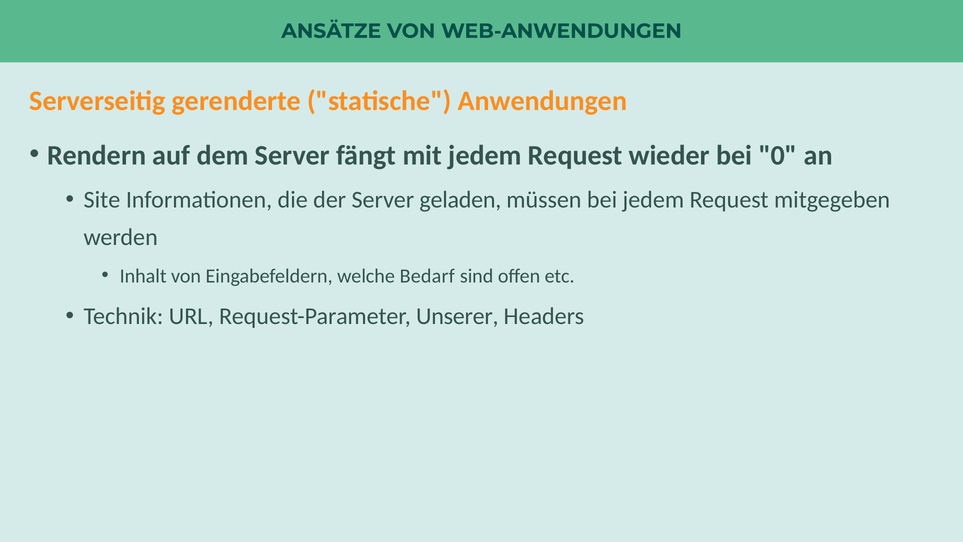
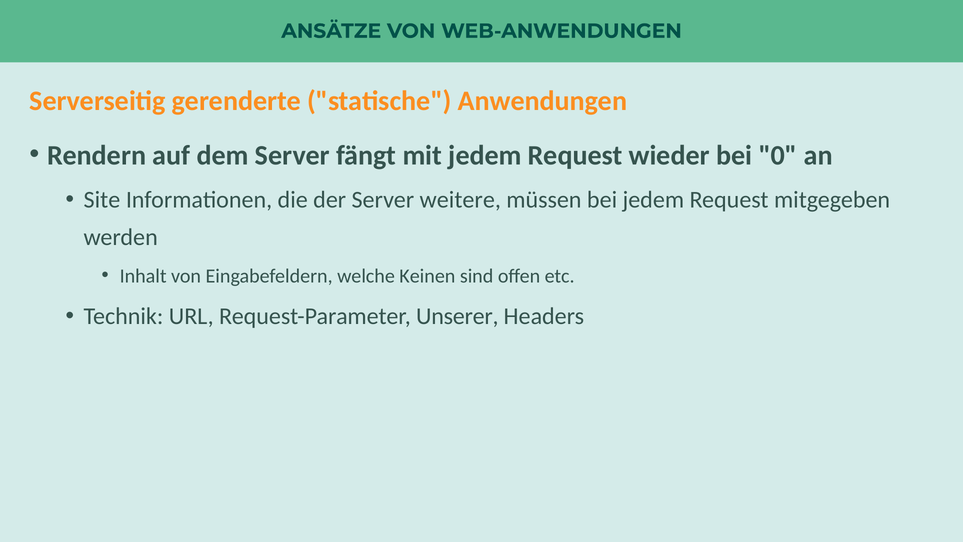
geladen: geladen -> weitere (460, 200)
Bedarf: Bedarf -> Keinen (427, 276)
